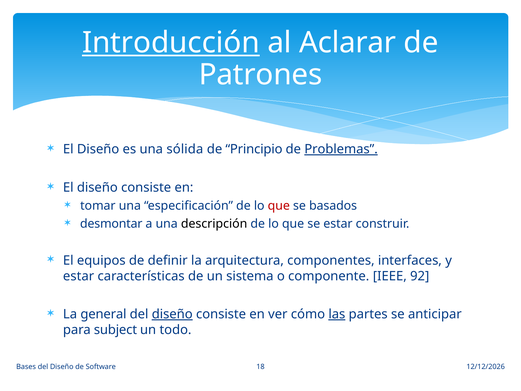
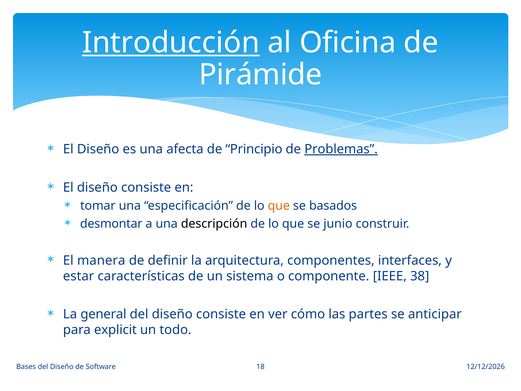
Aclarar: Aclarar -> Oficina (348, 43)
Patrones: Patrones -> Pirámide (261, 75)
sólida: sólida -> afecta (185, 149)
que colour: red -> orange (279, 206)
se estar: estar -> junio (338, 224)
equipos: equipos -> manera (101, 260)
92: 92 -> 38 (420, 276)
diseño underline: present -> none (172, 314)
las underline: present -> none (337, 314)
subject: subject -> explicit (115, 330)
